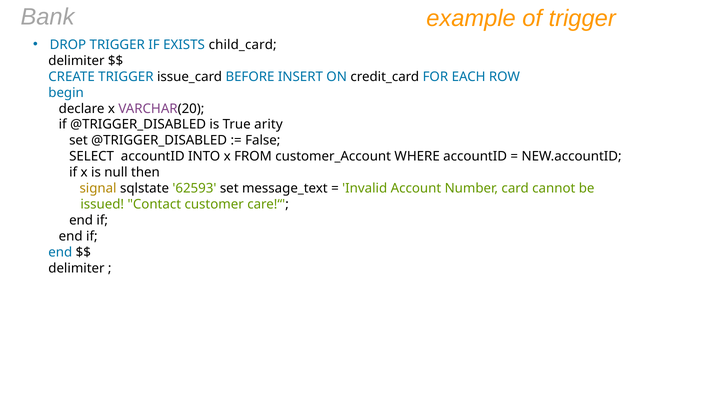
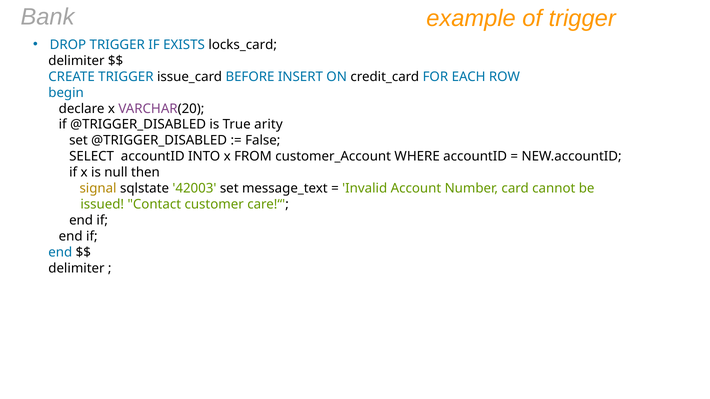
child_card: child_card -> locks_card (243, 45)
62593: 62593 -> 42003 (194, 189)
